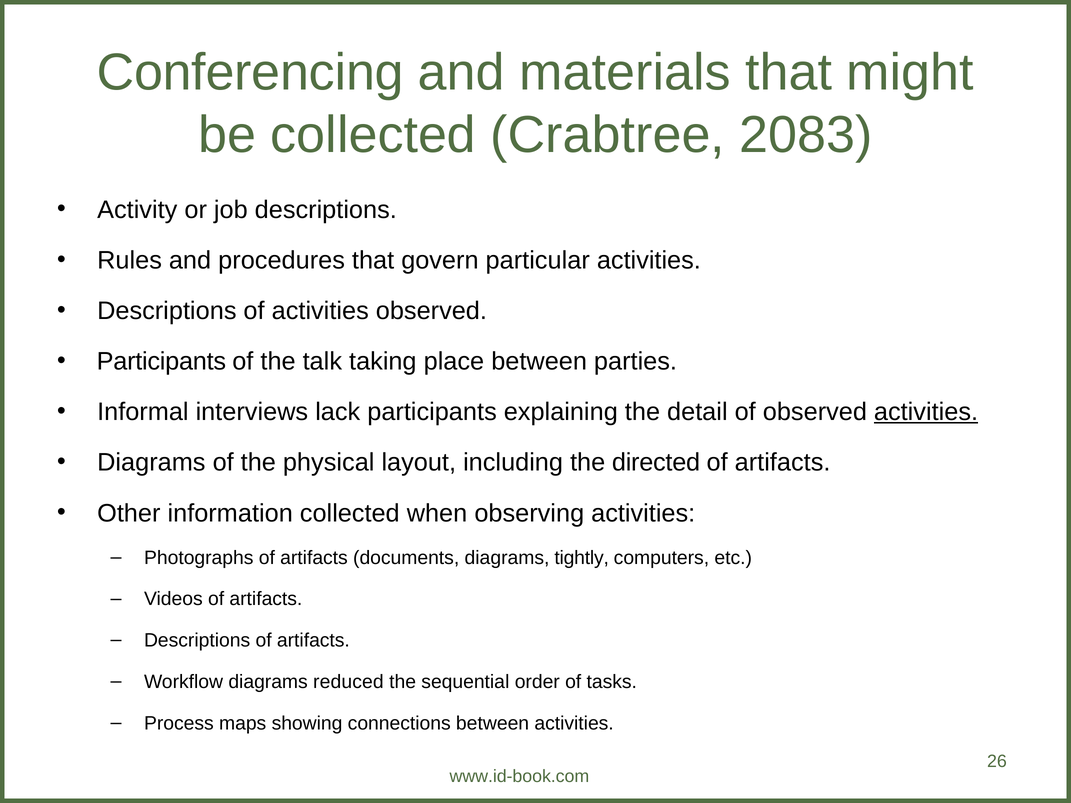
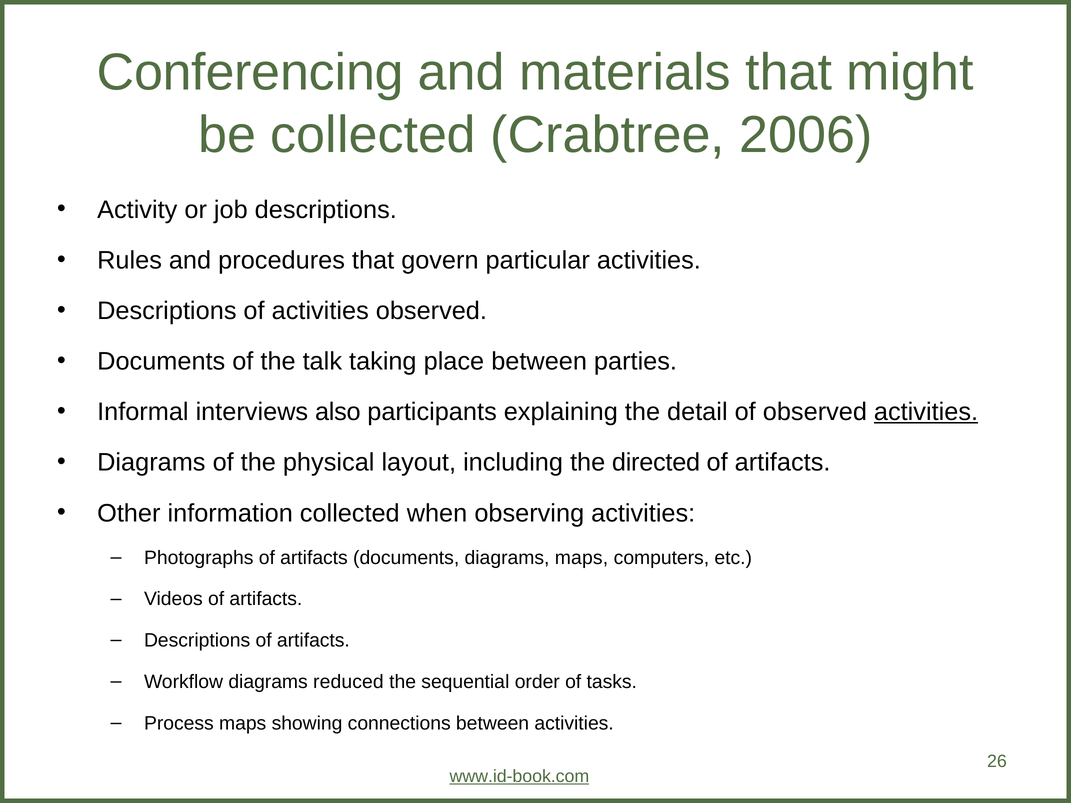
2083: 2083 -> 2006 (806, 135)
Participants: Participants -> Documents (161, 362)
lack: lack -> also (338, 412)
diagrams tightly: tightly -> maps (581, 558)
www.id-book.com underline: none -> present (519, 777)
